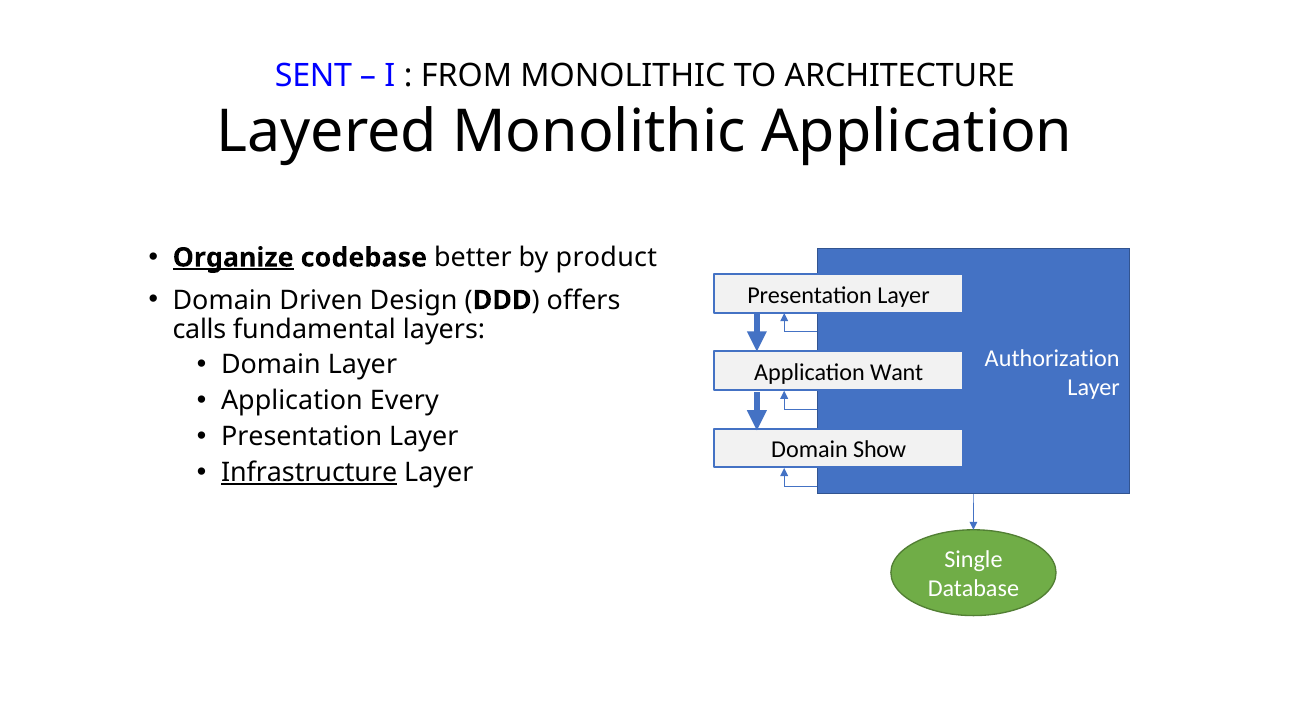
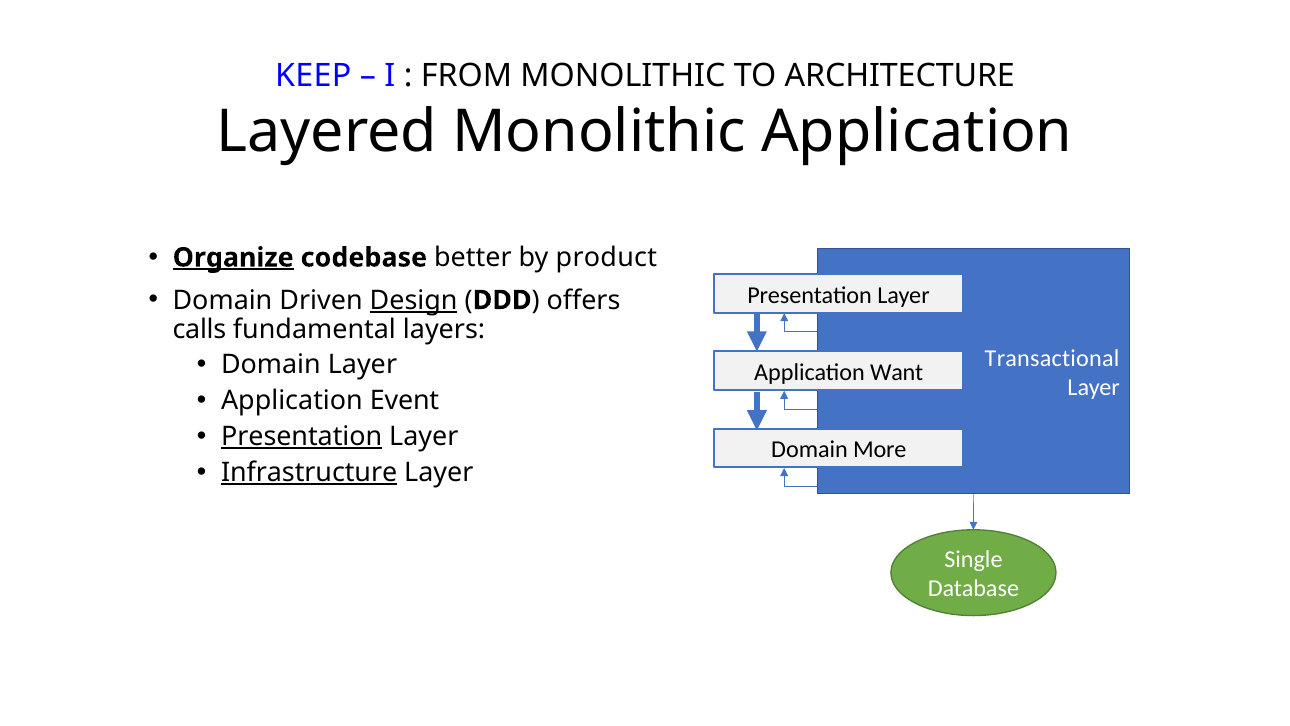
SENT: SENT -> KEEP (313, 75)
Design underline: none -> present (414, 300)
Authorization: Authorization -> Transactional (1052, 358)
Every: Every -> Event (405, 401)
Presentation underline: none -> present (302, 436)
Show: Show -> More (880, 449)
